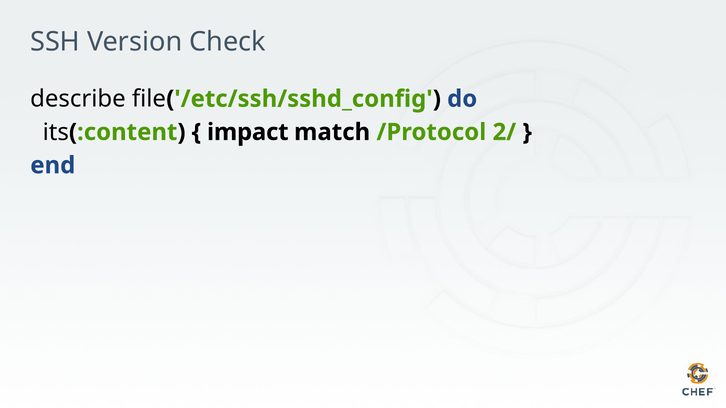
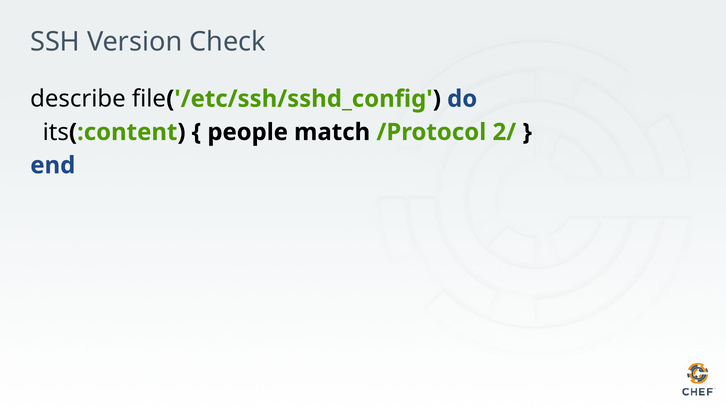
impact: impact -> people (248, 132)
